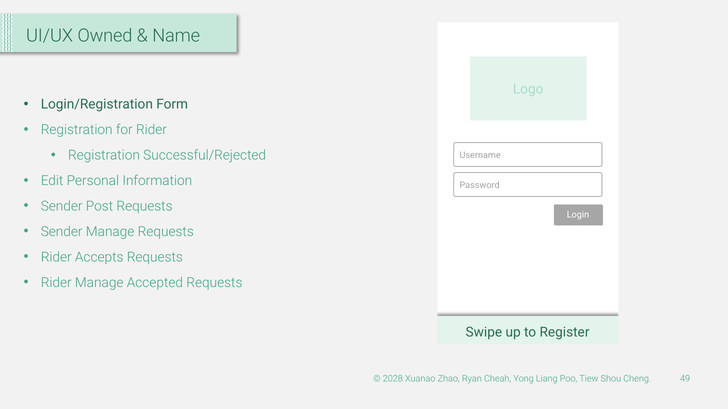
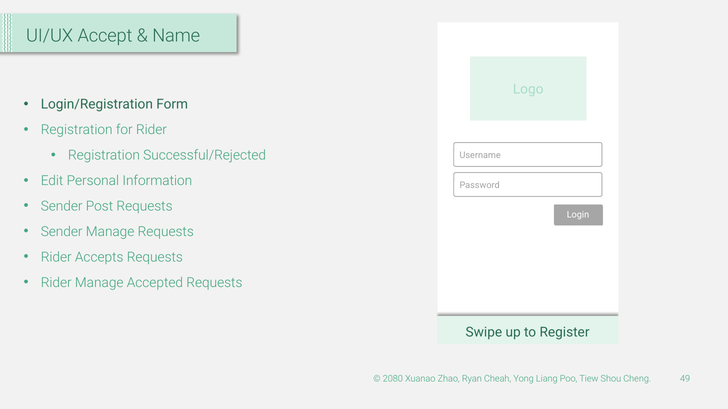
Owned: Owned -> Accept (105, 36)
2028: 2028 -> 2080 (393, 379)
